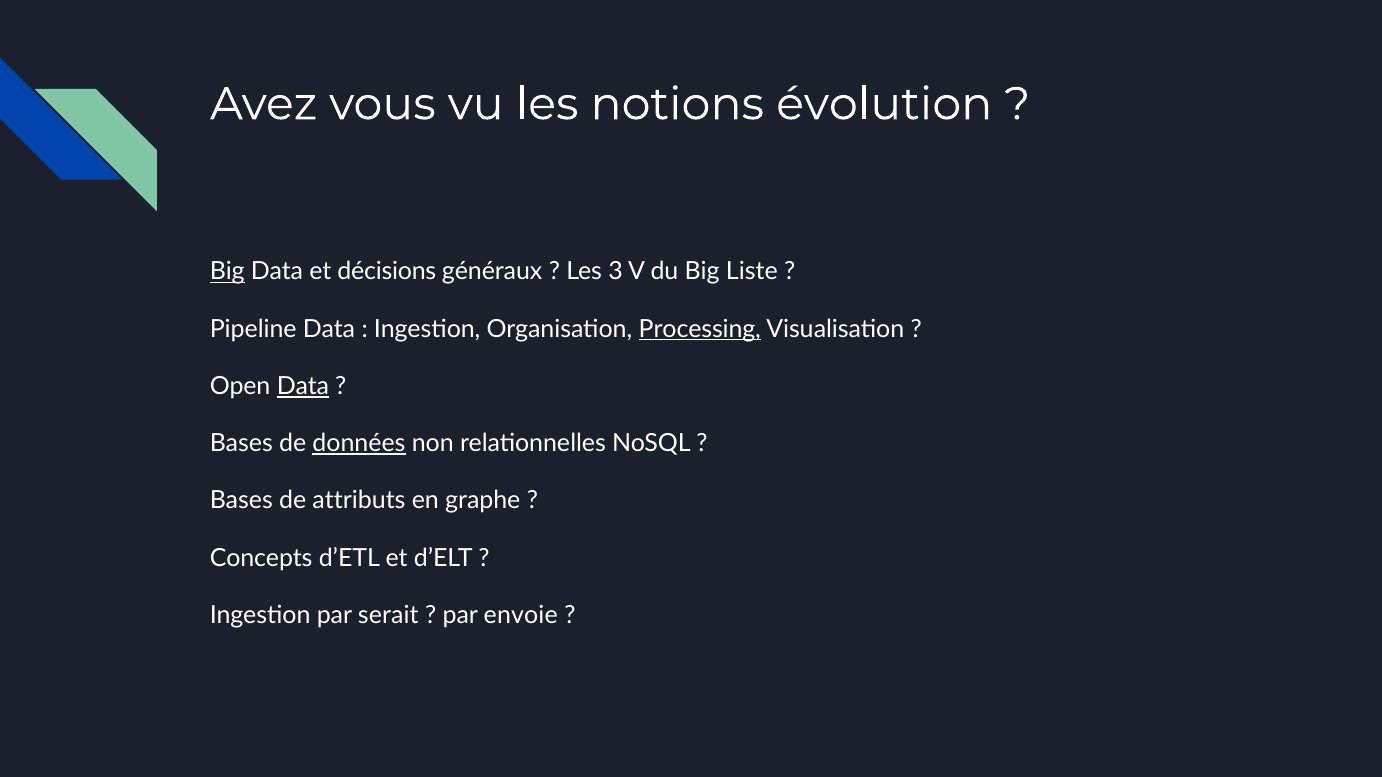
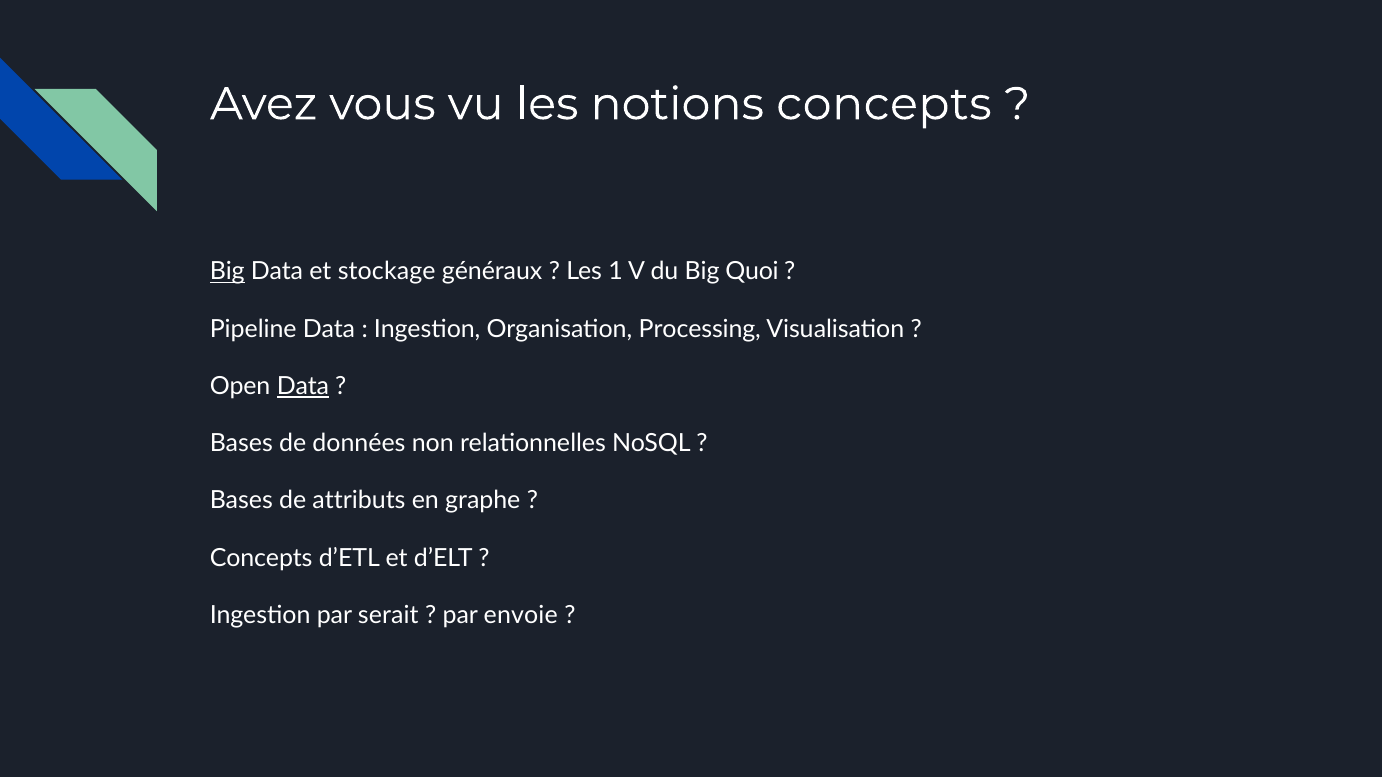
notions évolution: évolution -> concepts (884, 104)
décisions: décisions -> stockage (387, 272)
3: 3 -> 1 (616, 272)
Liste: Liste -> Quoi (752, 272)
Processing underline: present -> none (700, 329)
données underline: present -> none (359, 444)
